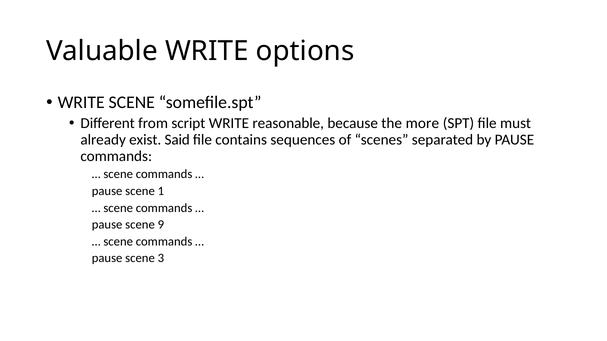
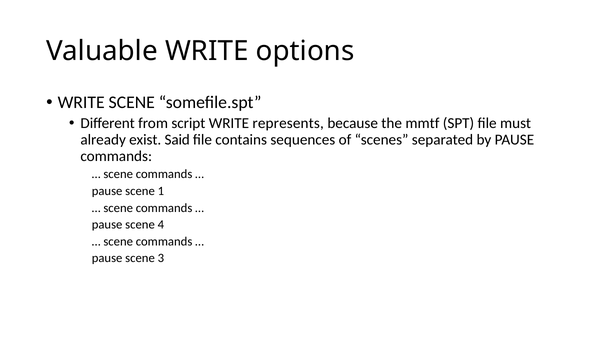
reasonable: reasonable -> represents (288, 124)
more: more -> mmtf (422, 124)
9: 9 -> 4 (161, 225)
